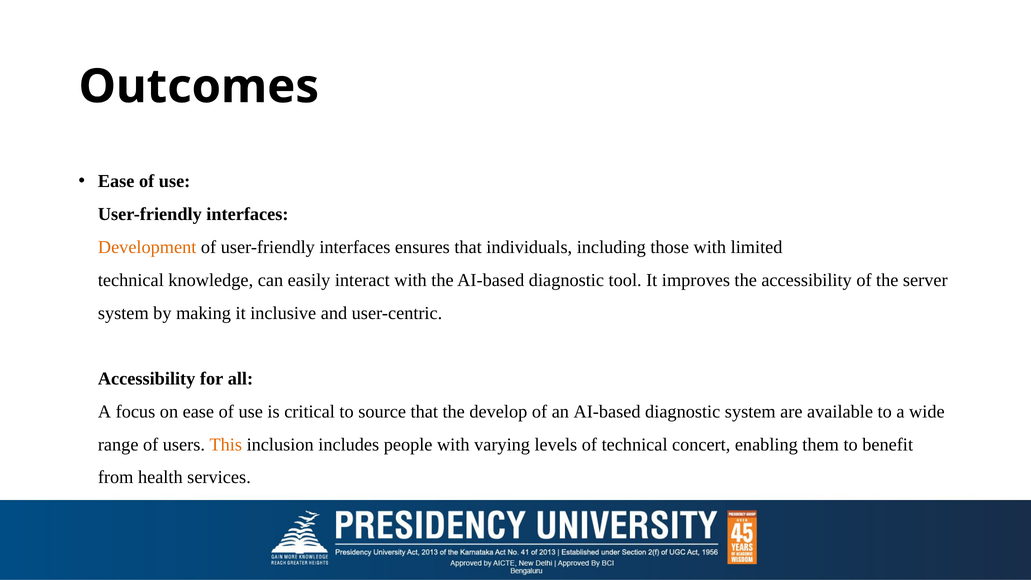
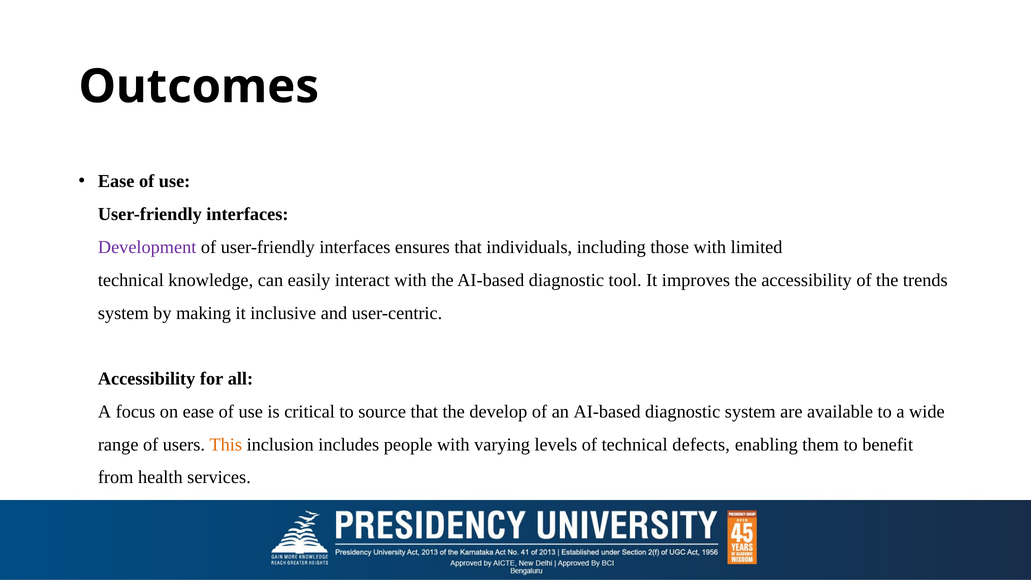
Development colour: orange -> purple (147, 247)
server: server -> trends (925, 280)
concert: concert -> defects (701, 444)
